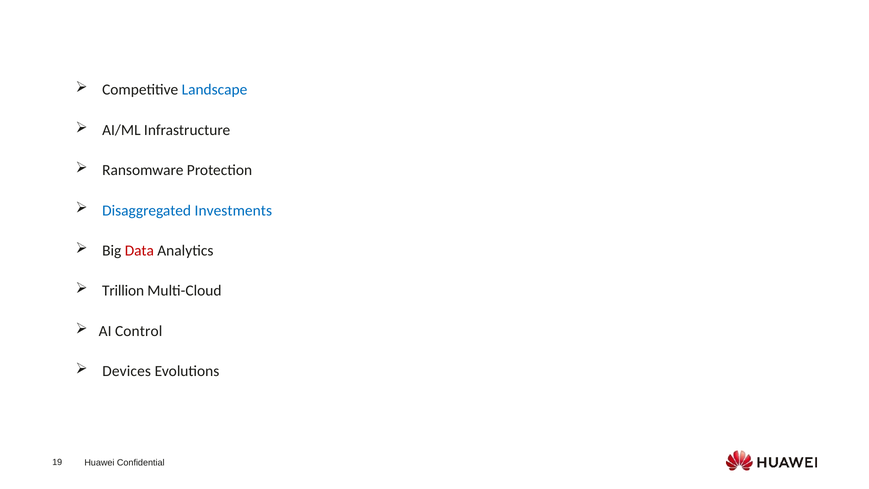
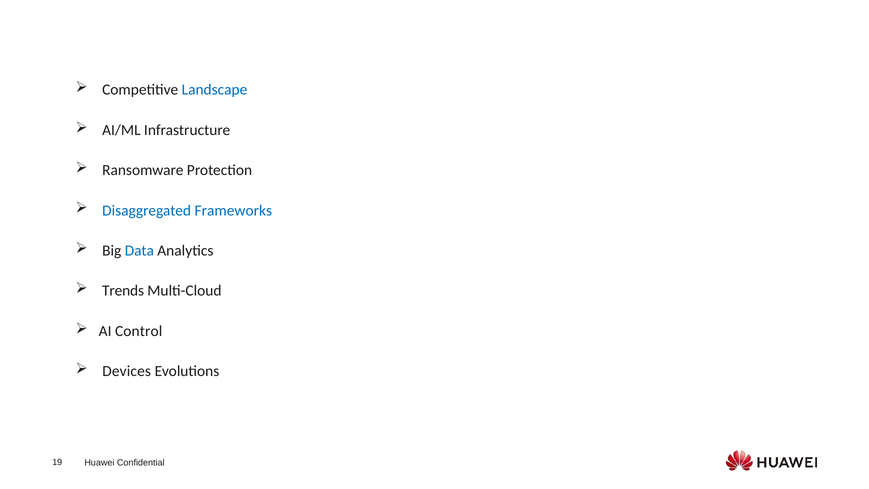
Investments: Investments -> Frameworks (233, 210)
Data colour: red -> blue (139, 251)
Trillion: Trillion -> Trends (123, 291)
